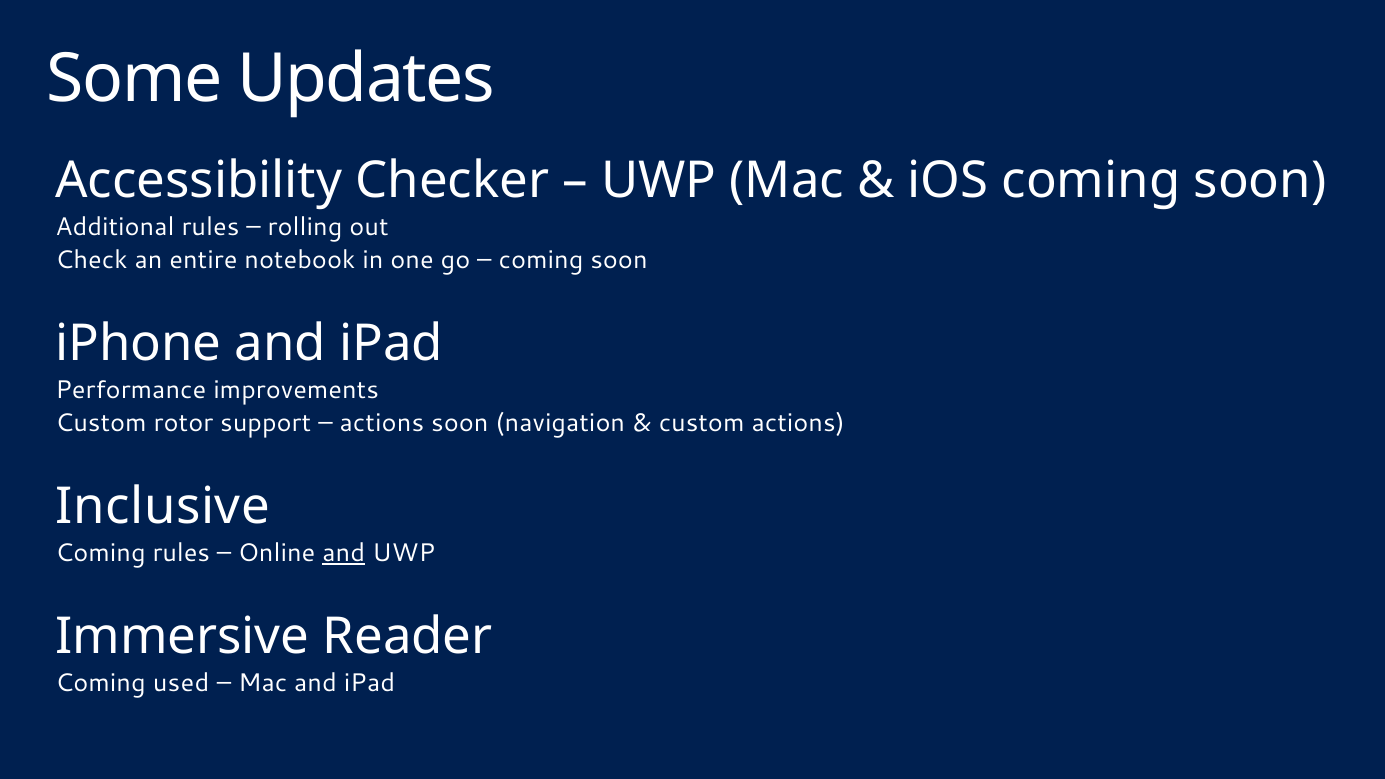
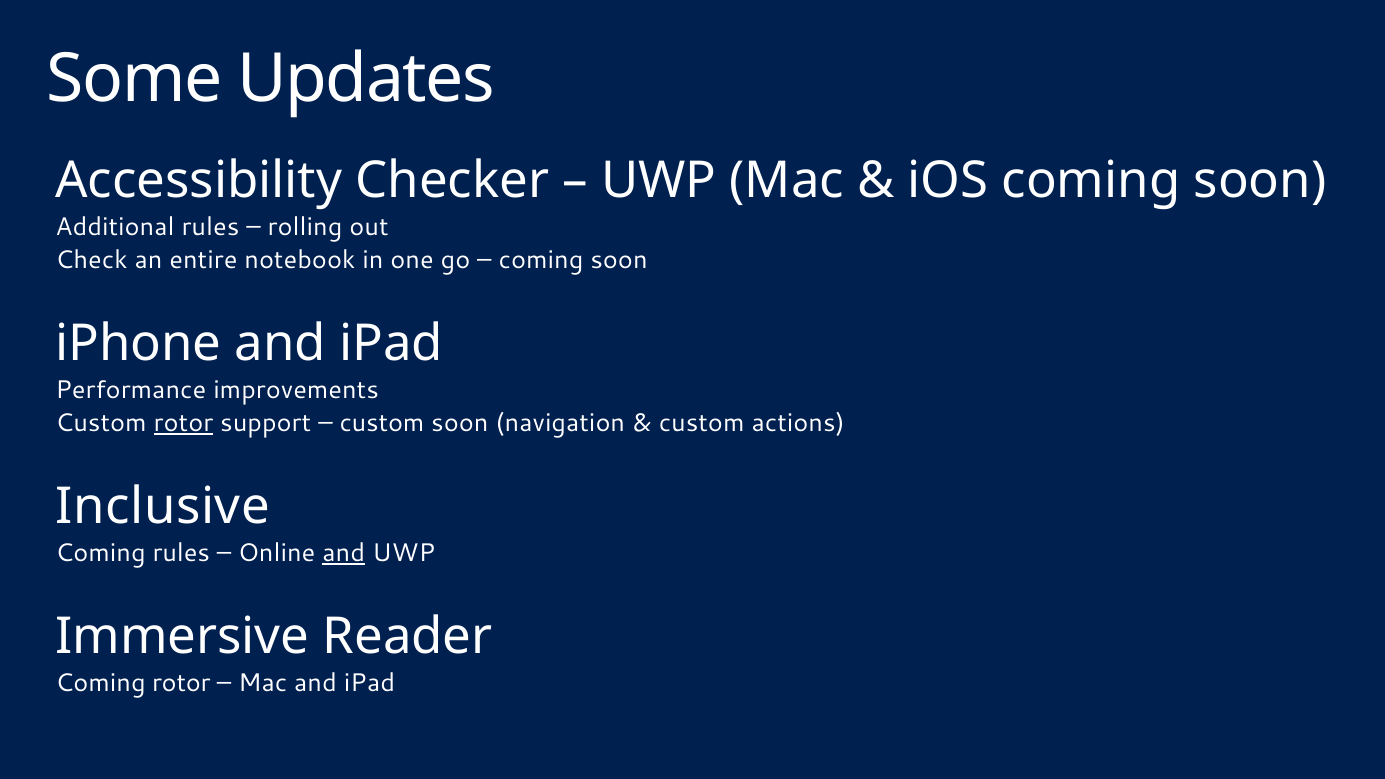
rotor underline: none -> present (184, 423)
actions: actions -> custom (382, 423)
Coming used: used -> rotor (181, 683)
